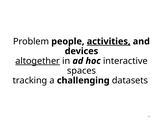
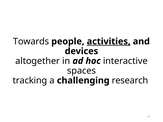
Problem: Problem -> Towards (31, 42)
altogether underline: present -> none (38, 61)
datasets: datasets -> research (130, 81)
